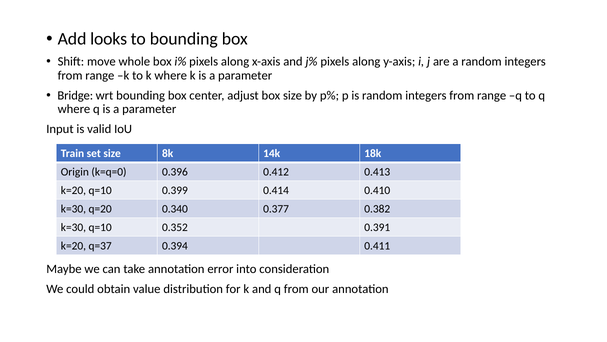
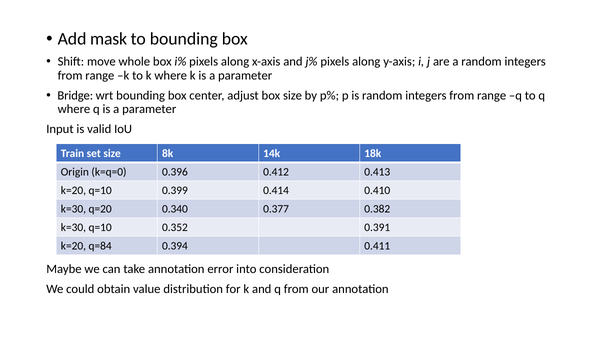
looks: looks -> mask (109, 39)
q=37: q=37 -> q=84 (100, 245)
